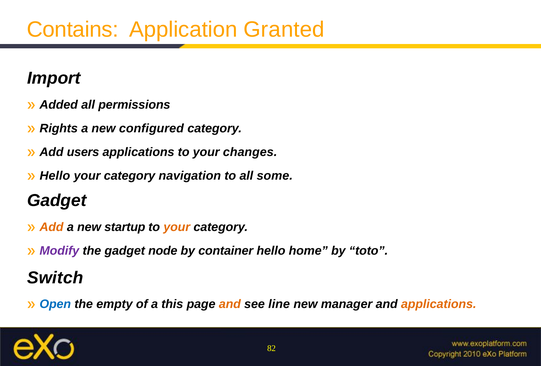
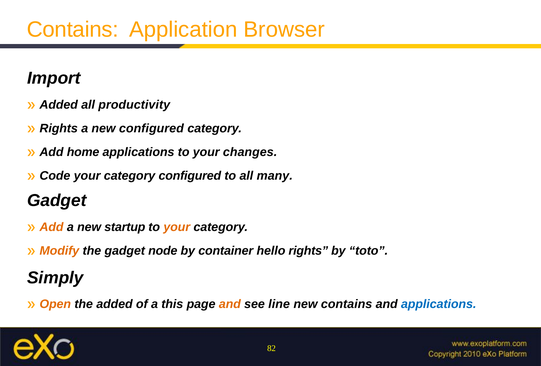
Granted: Granted -> Browser (284, 30)
permissions: permissions -> productivity (134, 105)
users: users -> home (83, 152)
Hello: Hello -> Code (55, 176)
category navigation: navigation -> configured (190, 176)
some: some -> many (275, 176)
Modify colour: purple -> orange (59, 251)
hello home: home -> rights (308, 251)
Switch: Switch -> Simply (55, 278)
Open colour: blue -> orange (55, 305)
the empty: empty -> added (114, 305)
new manager: manager -> contains (347, 305)
applications colour: orange -> blue (439, 305)
